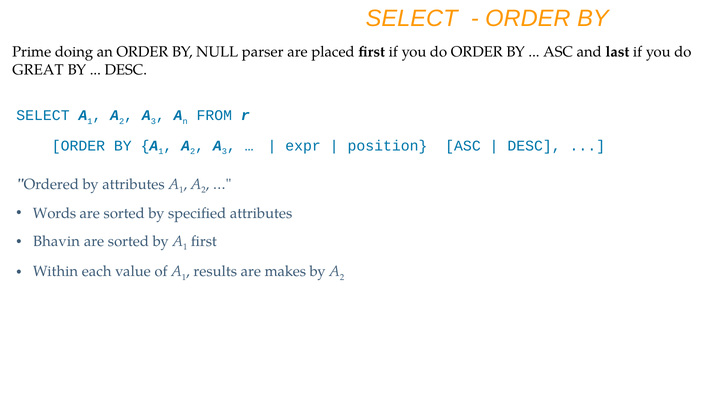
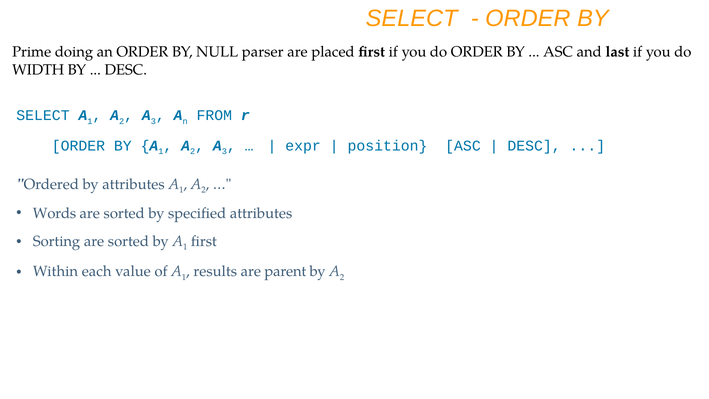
GREAT: GREAT -> WIDTH (38, 70)
Bhavin: Bhavin -> Sorting (57, 241)
makes: makes -> parent (285, 271)
